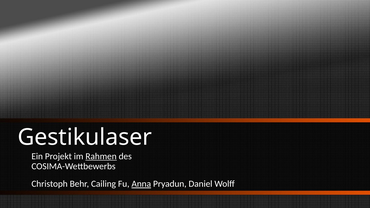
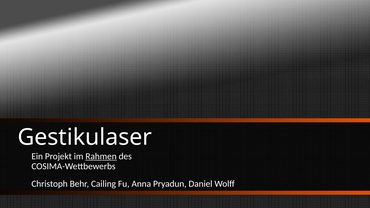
Anna underline: present -> none (141, 184)
